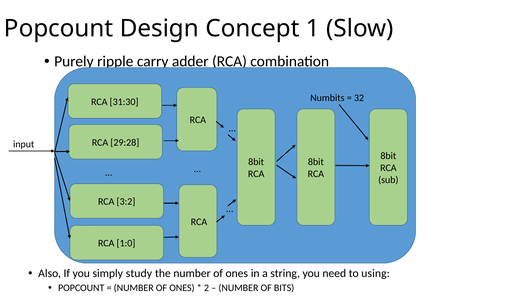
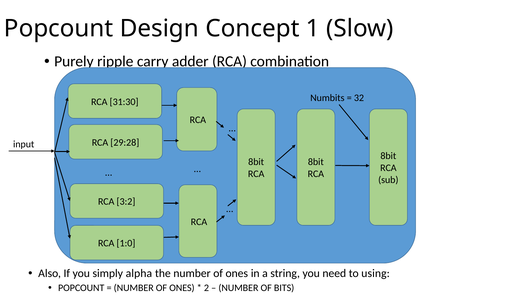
study: study -> alpha (139, 274)
